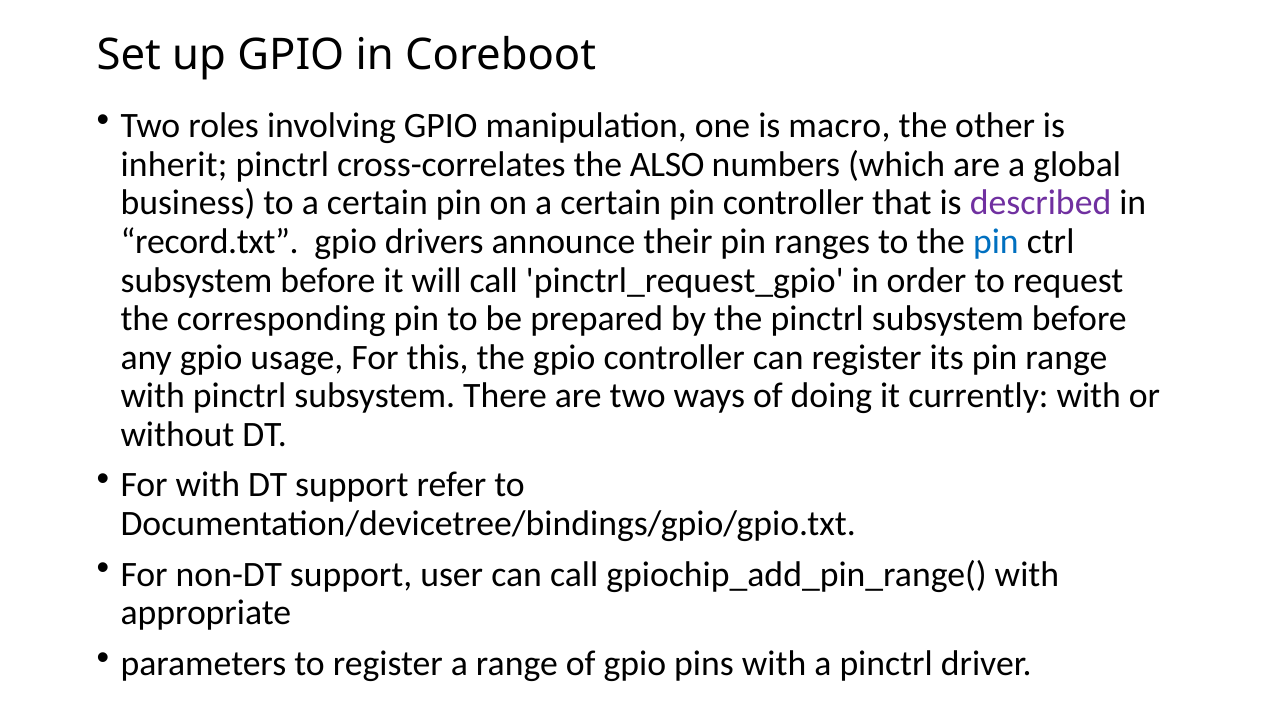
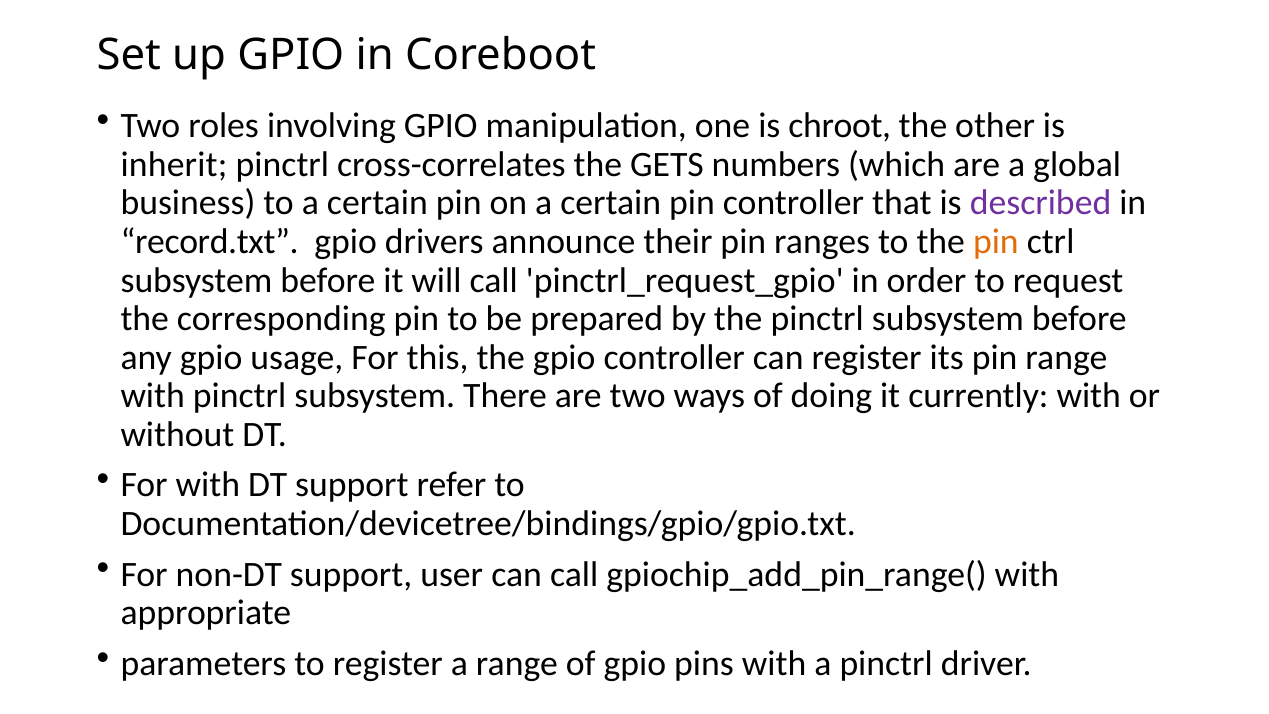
macro: macro -> chroot (840, 126)
ALSO: ALSO -> GETS (667, 164)
pin colour: blue -> orange (996, 242)
